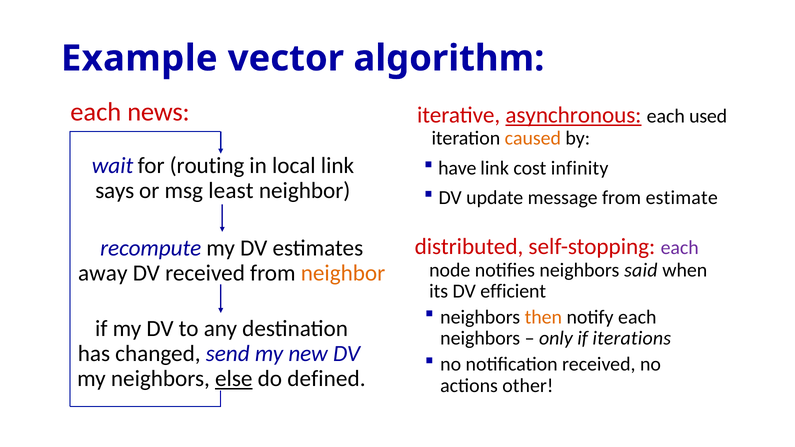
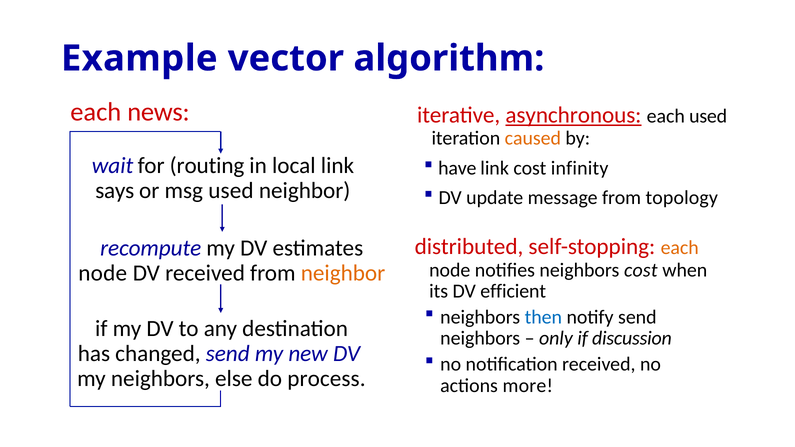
msg least: least -> used (231, 190)
estimate: estimate -> topology (682, 198)
each colour: purple -> orange (680, 248)
neighbors said: said -> cost (641, 270)
away: away -> node (103, 273)
then colour: orange -> blue (543, 317)
notify each: each -> send (637, 317)
iterations: iterations -> discussion (632, 339)
else underline: present -> none (234, 379)
defined: defined -> process (326, 379)
other: other -> more (528, 386)
